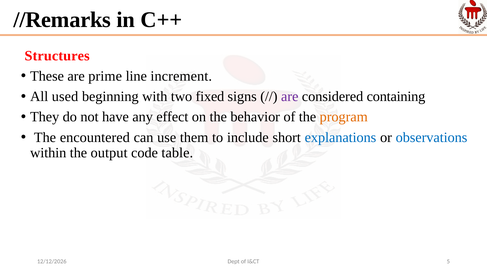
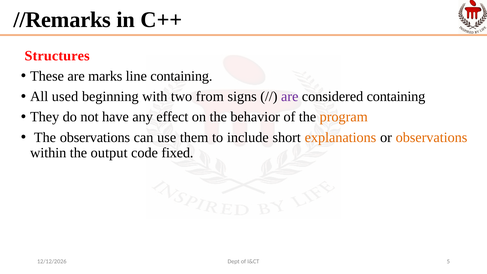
prime: prime -> marks (105, 76)
line increment: increment -> containing (181, 76)
fixed: fixed -> from (210, 97)
The encountered: encountered -> observations (95, 137)
explanations colour: blue -> orange (340, 137)
observations colour: blue -> orange (432, 137)
table: table -> fixed (177, 153)
